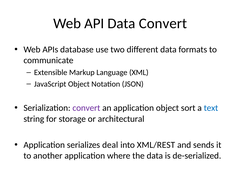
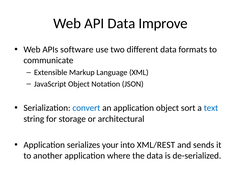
Data Convert: Convert -> Improve (163, 23)
database: database -> software (77, 49)
convert colour: purple -> blue (86, 108)
deal: deal -> your (110, 145)
